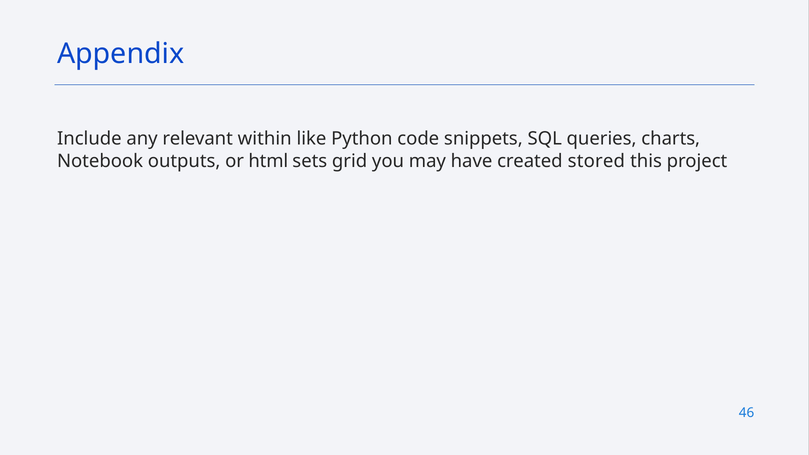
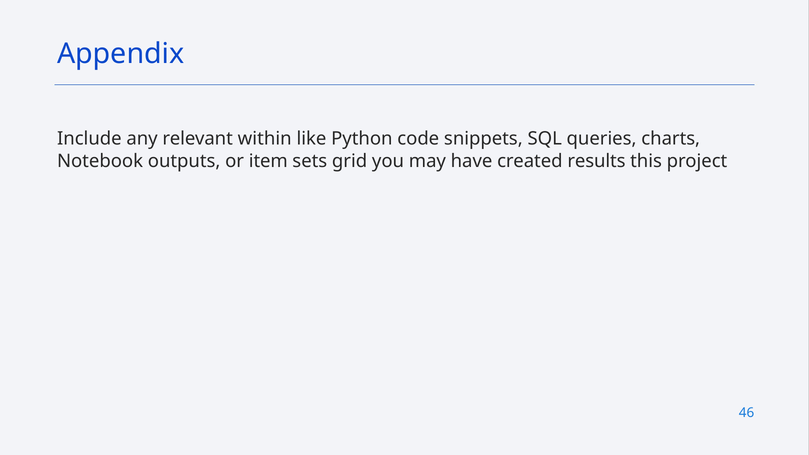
html: html -> item (268, 161)
stored: stored -> results (596, 161)
